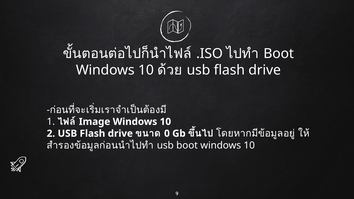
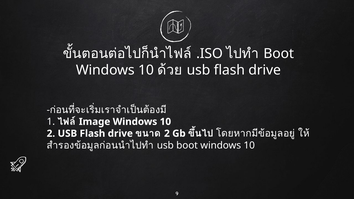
0: 0 -> 2 (167, 134)
